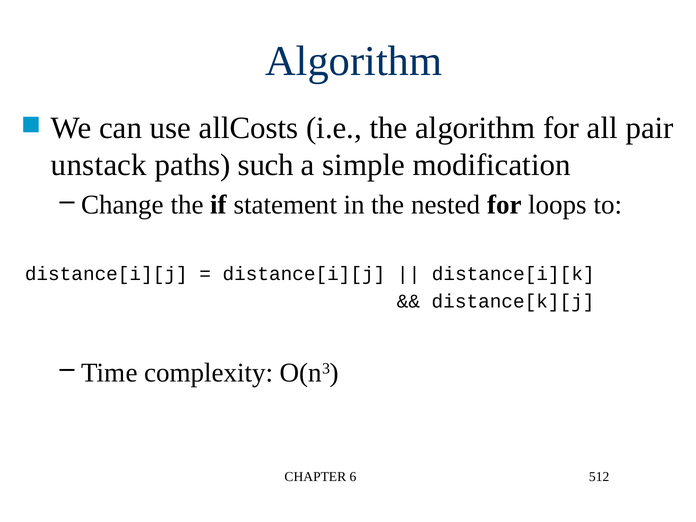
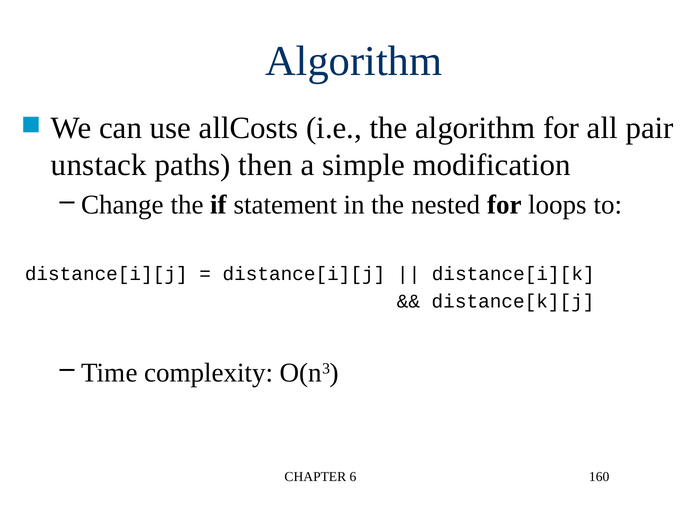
such: such -> then (266, 165)
512: 512 -> 160 (599, 477)
